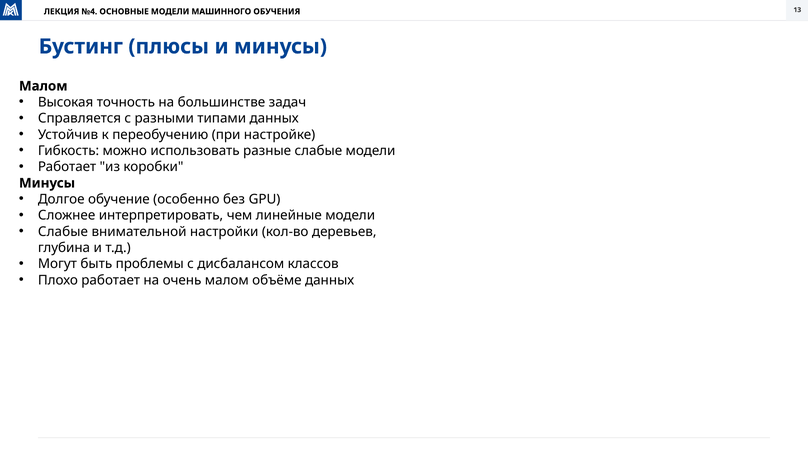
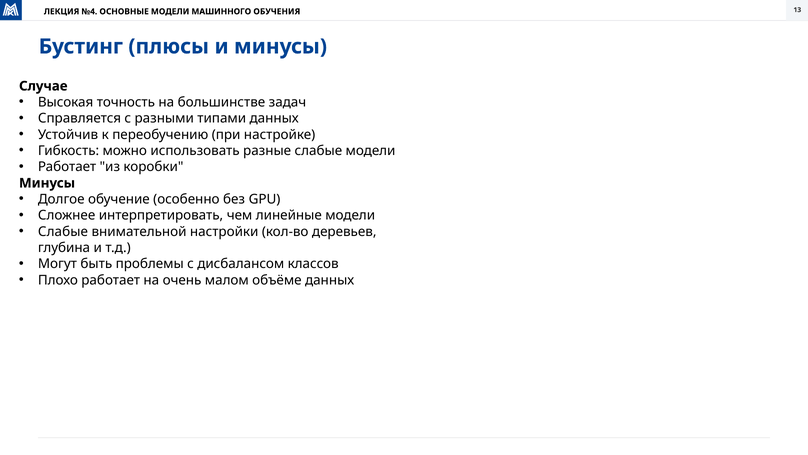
Малом: Малом -> Случае (43, 86)
